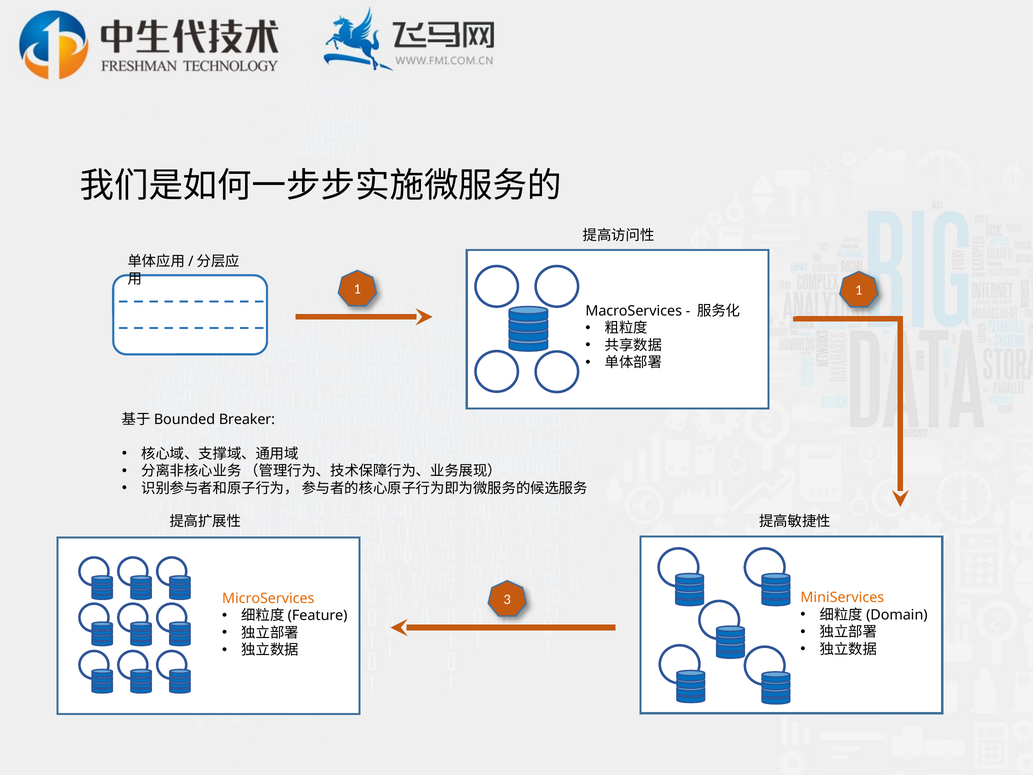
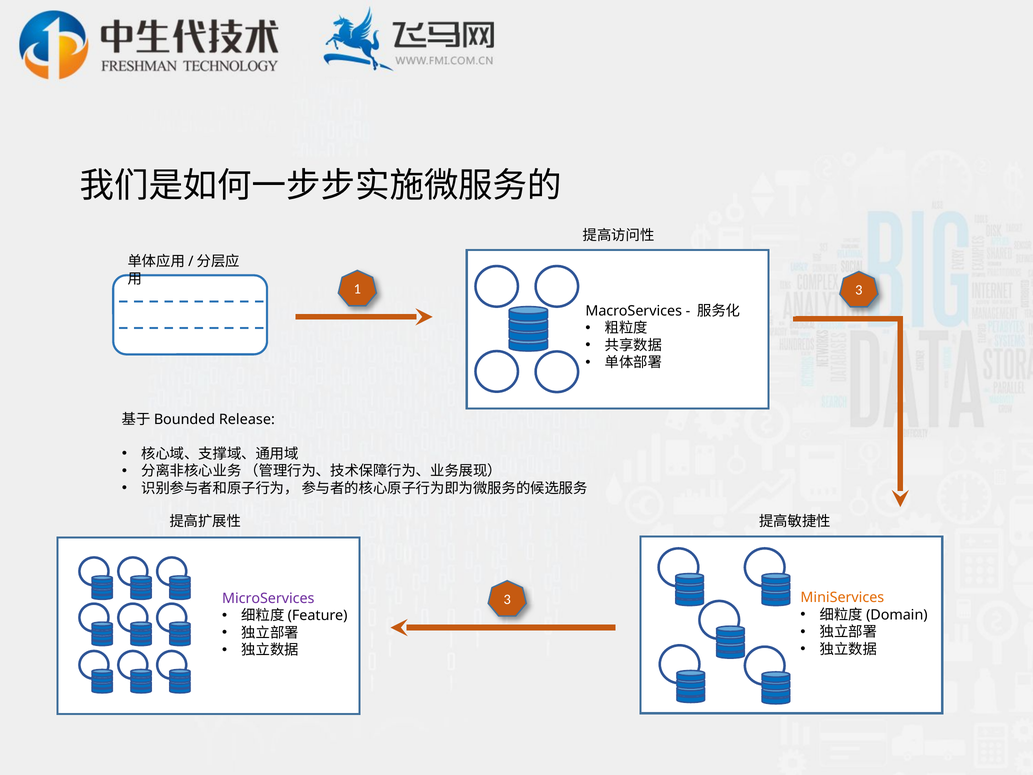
1 1: 1 -> 3 (859, 290)
Breaker: Breaker -> Release (247, 419)
MicroServices colour: orange -> purple (268, 598)
